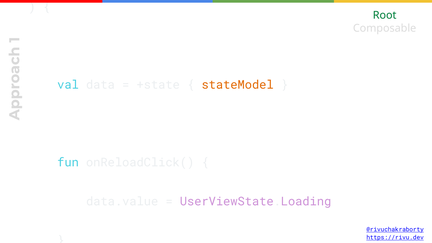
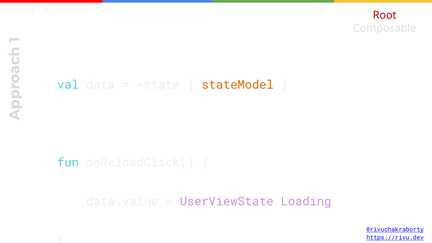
Root colour: green -> red (385, 15)
